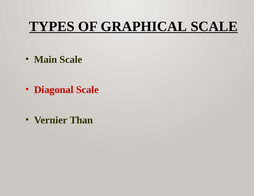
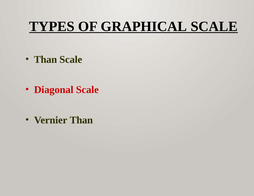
Main: Main -> Than (45, 60)
